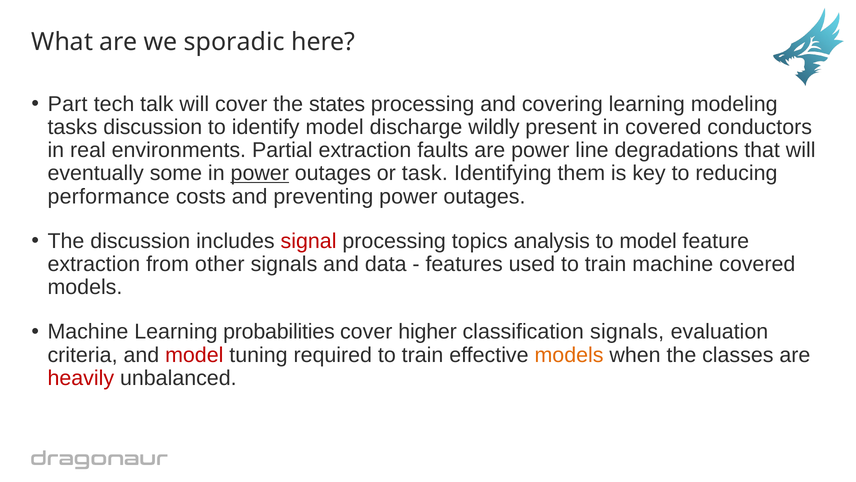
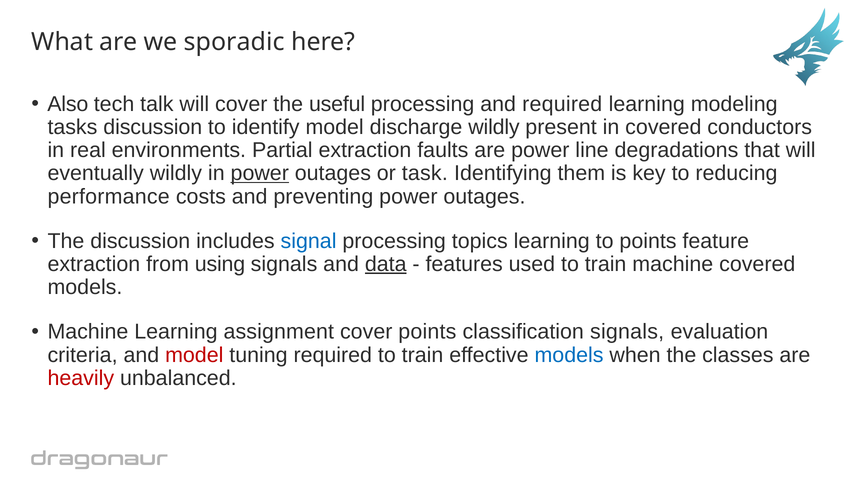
Part: Part -> Also (68, 104)
states: states -> useful (337, 104)
and covering: covering -> required (562, 104)
eventually some: some -> wildly (176, 173)
signal colour: red -> blue (309, 241)
topics analysis: analysis -> learning (552, 241)
to model: model -> points (648, 241)
other: other -> using (220, 264)
data underline: none -> present (386, 264)
probabilities: probabilities -> assignment (279, 331)
cover higher: higher -> points (427, 331)
models colour: orange -> blue (569, 355)
